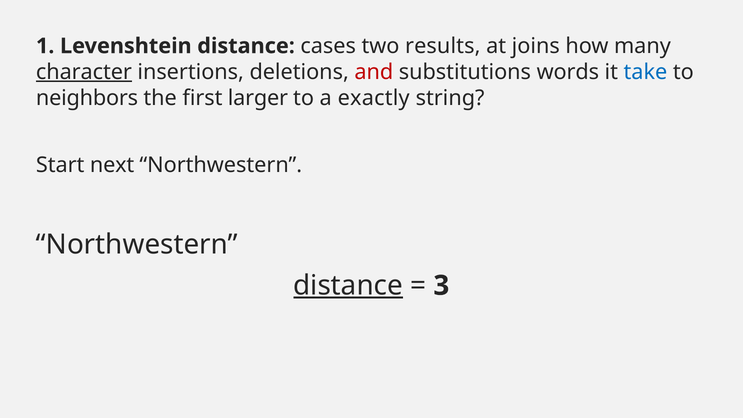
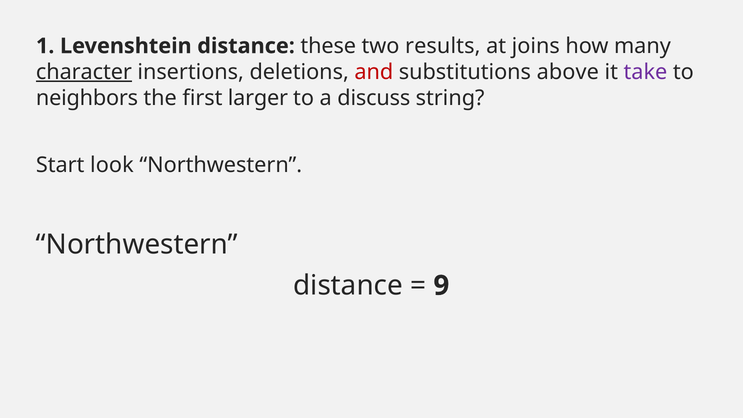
cases: cases -> these (328, 46)
words: words -> above (568, 72)
take colour: blue -> purple (645, 72)
exactly: exactly -> discuss (374, 98)
next: next -> look (112, 165)
distance underline: present -> none (348, 286)
3: 3 -> 9 (441, 286)
